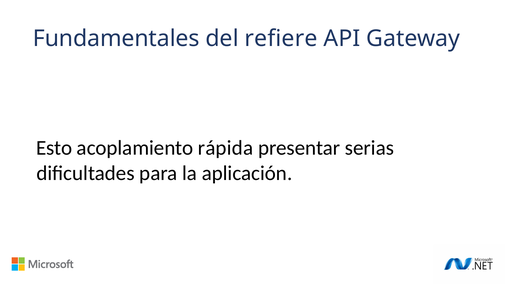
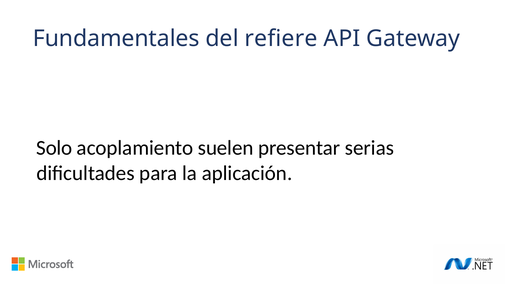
Esto: Esto -> Solo (54, 148)
rápida: rápida -> suelen (226, 148)
